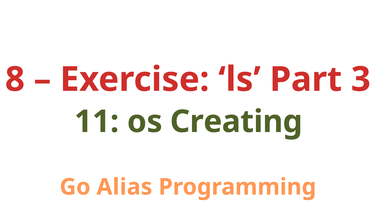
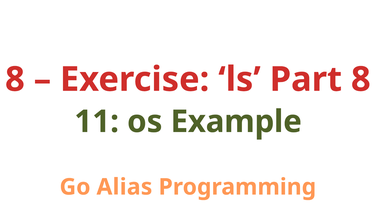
Part 3: 3 -> 8 (361, 79)
Creating: Creating -> Example (236, 121)
